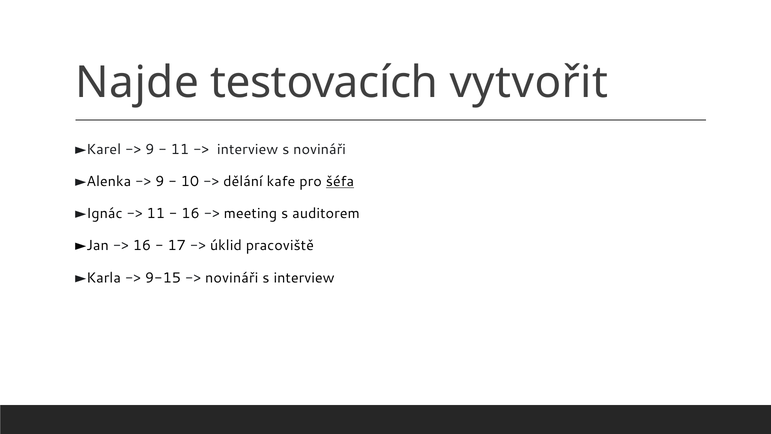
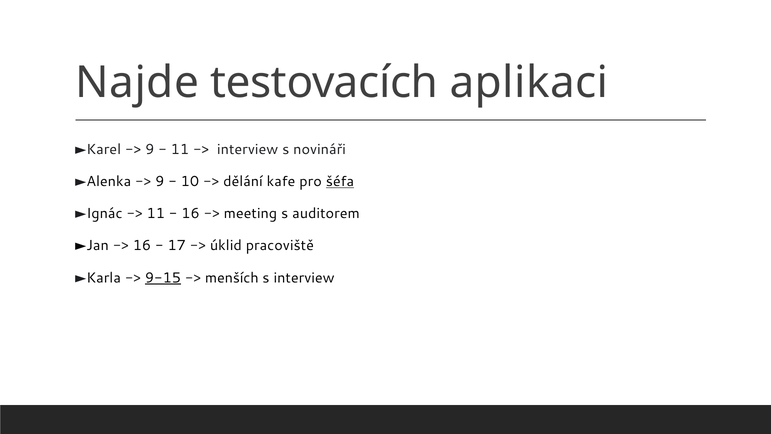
vytvořit: vytvořit -> aplikaci (529, 83)
9-15 underline: none -> present (163, 278)
novináři: novináři -> menších (232, 278)
